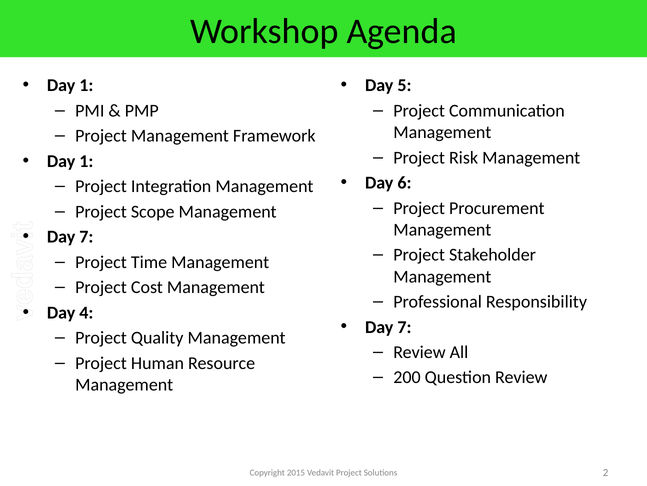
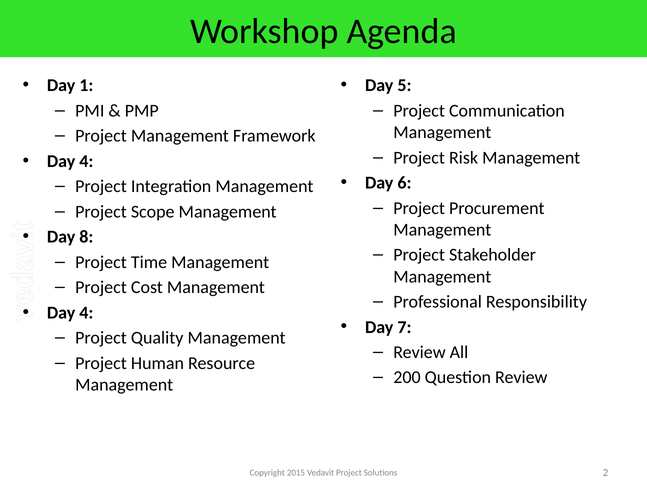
1: 1 -> 4 (86, 161)
7: 7 -> 8 (86, 237)
